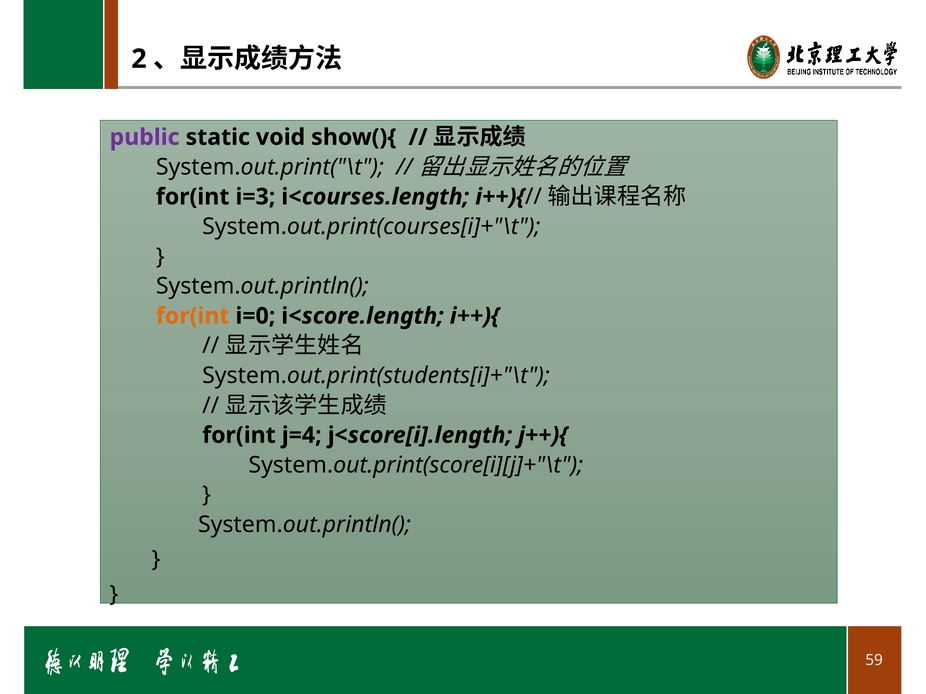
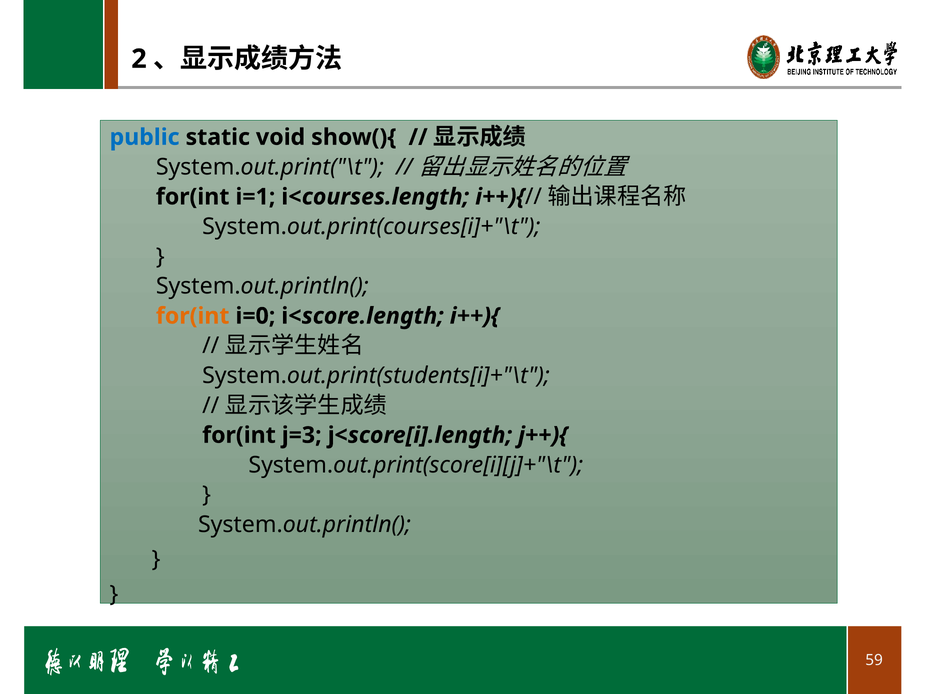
public colour: purple -> blue (145, 137)
i=3: i=3 -> i=1 (255, 197)
j=4: j=4 -> j=3 (302, 436)
